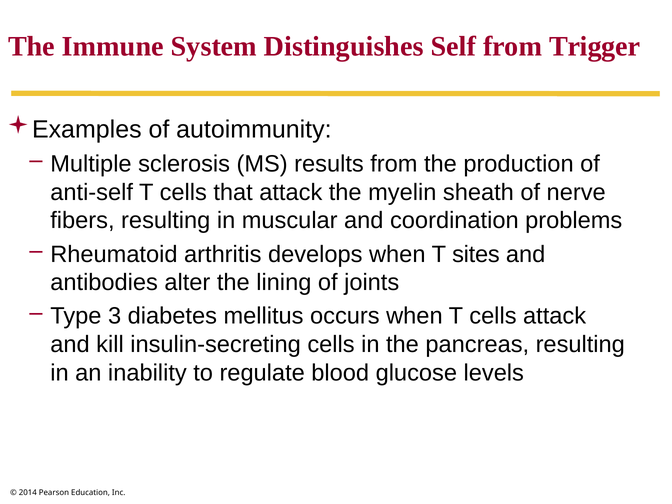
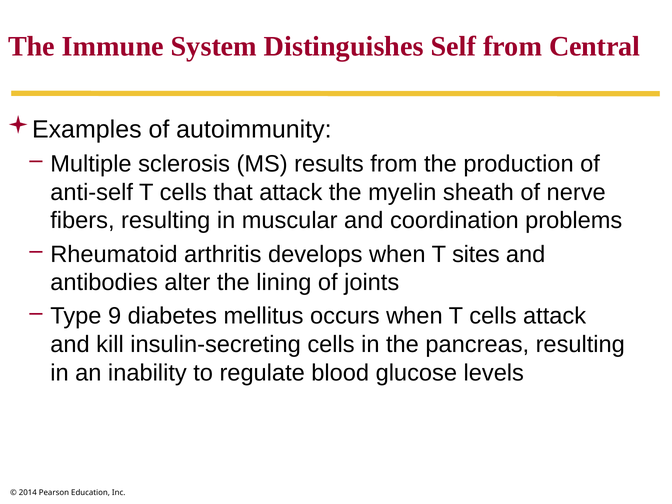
Trigger: Trigger -> Central (595, 46)
3: 3 -> 9 (115, 316)
